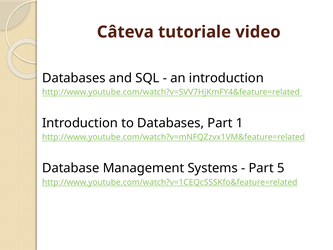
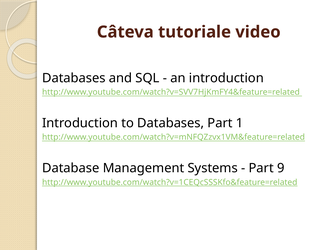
5: 5 -> 9 (281, 168)
